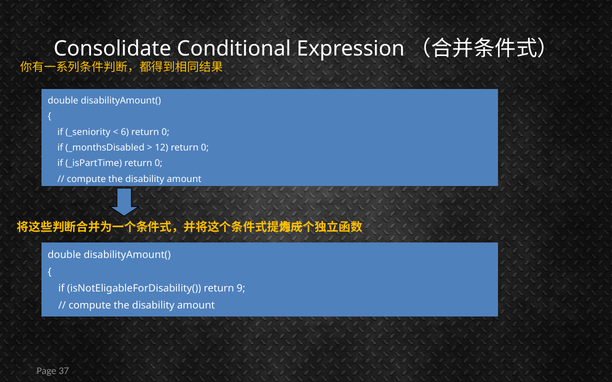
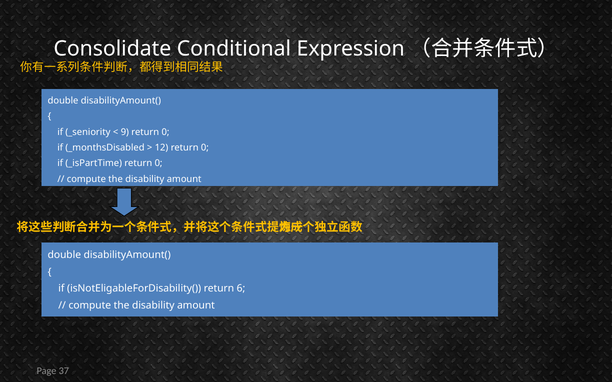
6: 6 -> 9 (125, 132)
9: 9 -> 6 (241, 289)
